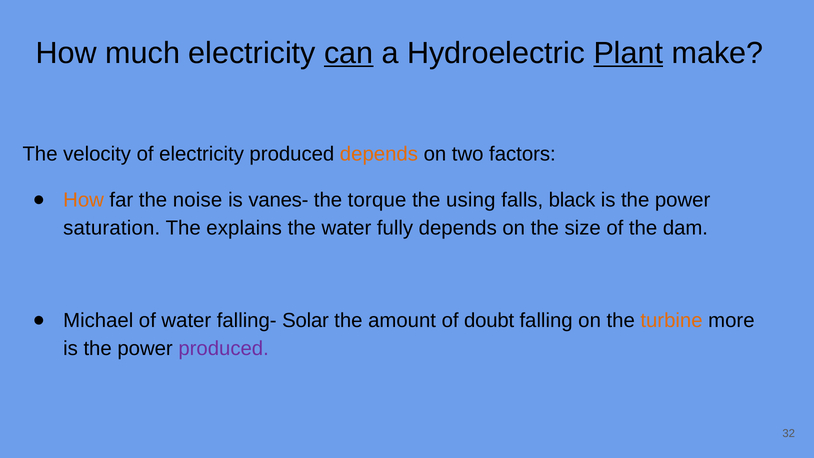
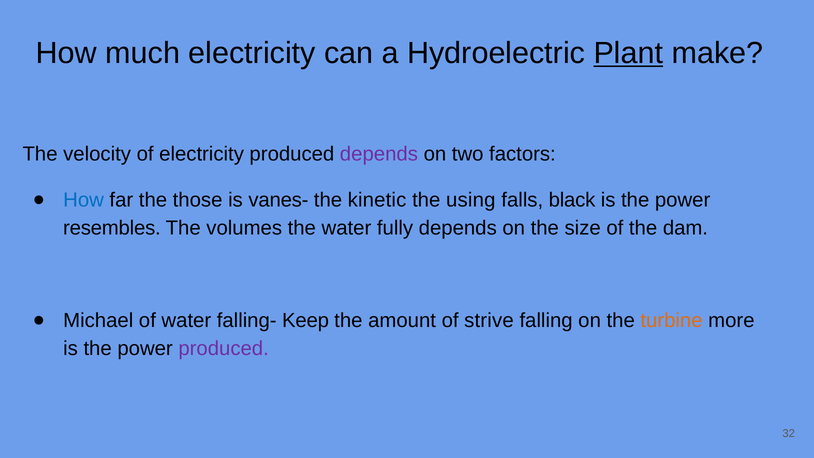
can underline: present -> none (349, 53)
depends colour: orange -> purple (379, 154)
How colour: orange -> blue (84, 200)
noise: noise -> those (198, 200)
torque: torque -> kinetic (377, 200)
saturation: saturation -> resembles (112, 228)
explains: explains -> volumes (244, 228)
Solar: Solar -> Keep (306, 320)
doubt: doubt -> strive (489, 320)
